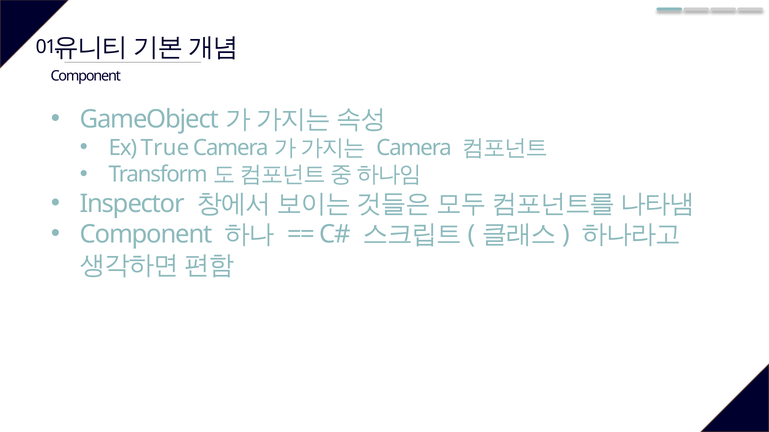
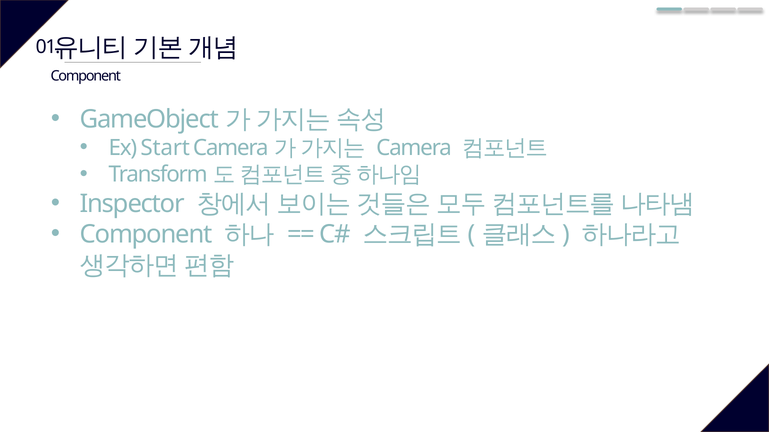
True: True -> Start (165, 148)
